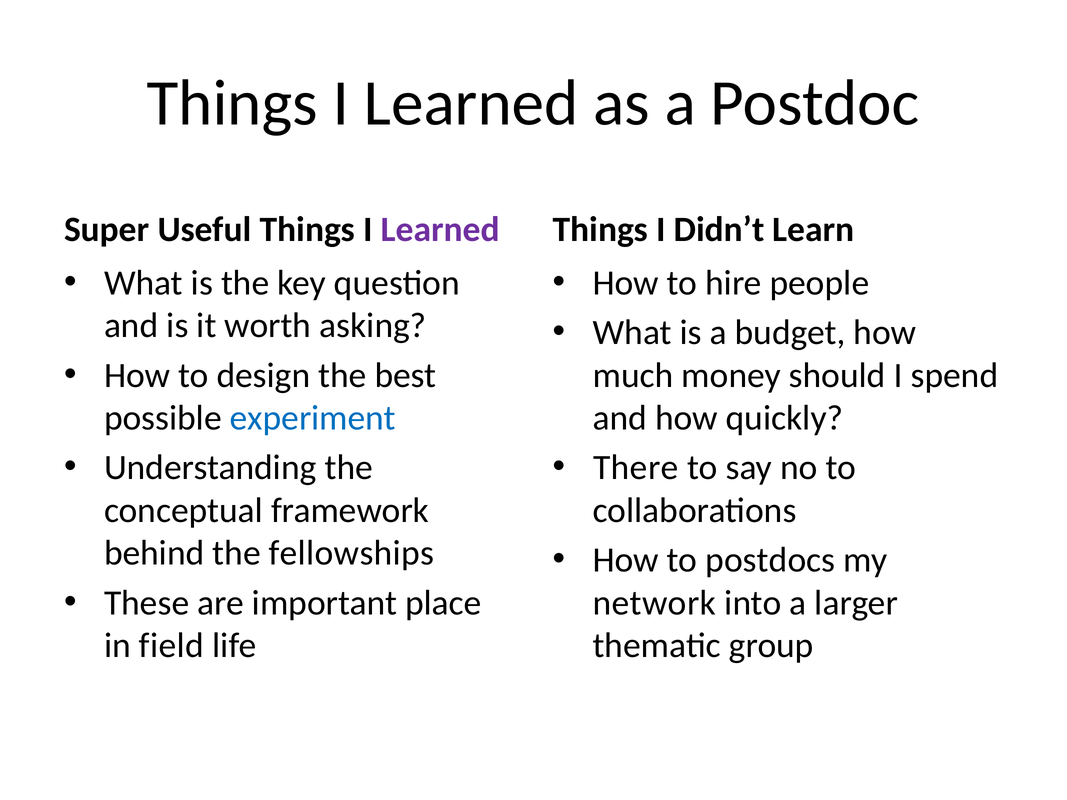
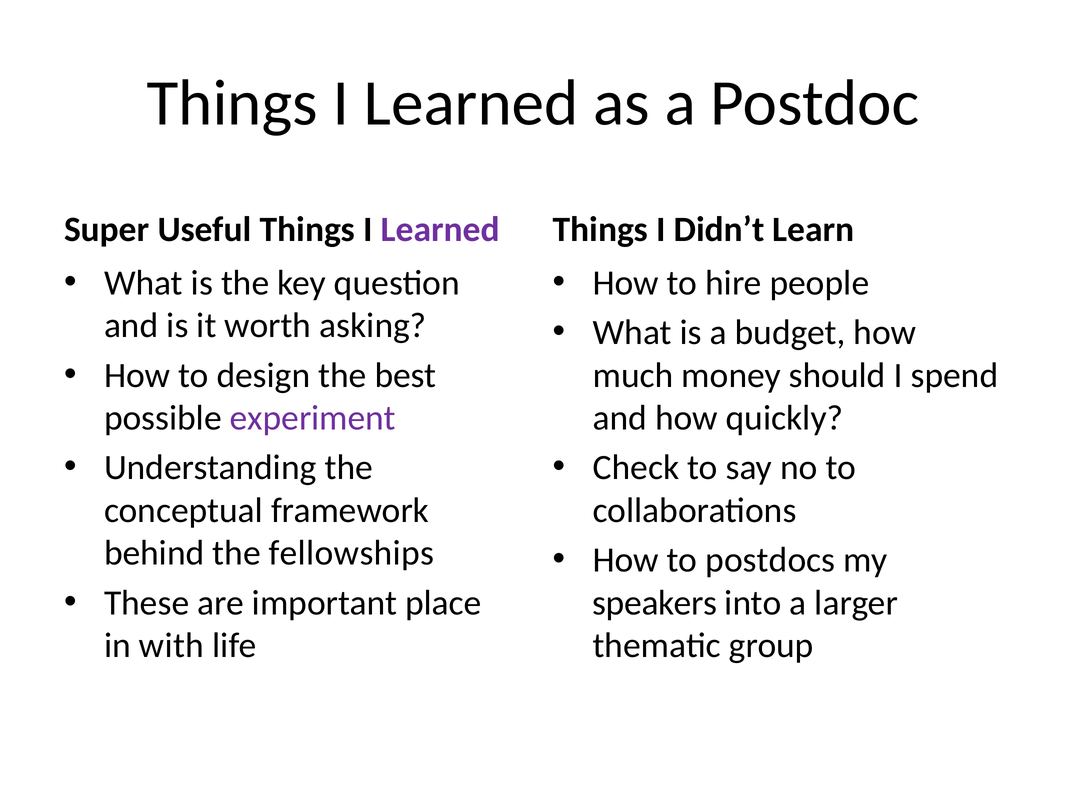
experiment colour: blue -> purple (313, 418)
There: There -> Check (636, 468)
network: network -> speakers (655, 603)
field: field -> with (171, 646)
